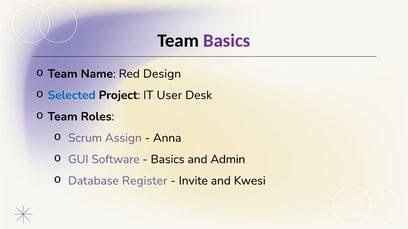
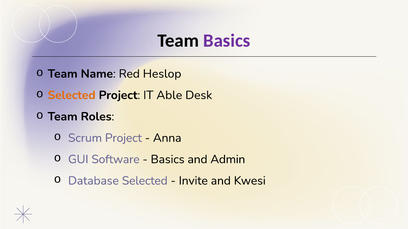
Design: Design -> Heslop (162, 74)
Selected colour: blue -> orange (72, 95)
User: User -> Able (169, 95)
Scrum Assign: Assign -> Project (123, 138)
Database Register: Register -> Selected (145, 181)
